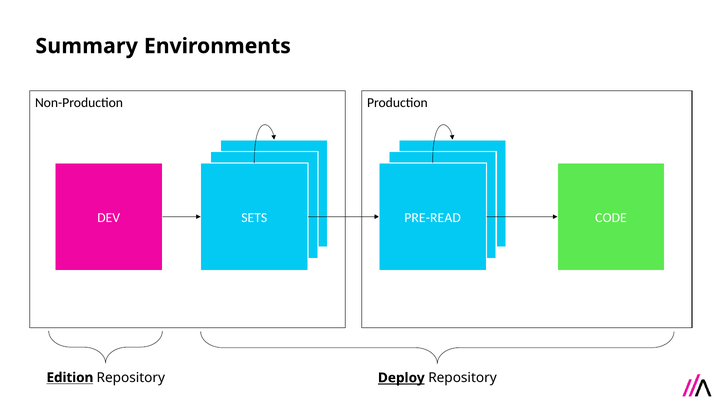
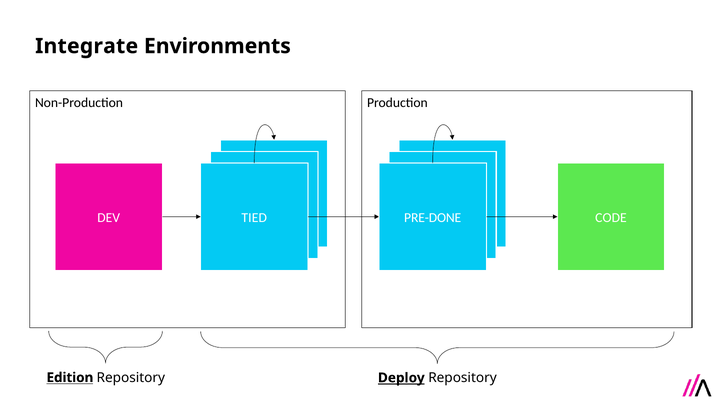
Summary: Summary -> Integrate (87, 46)
SETS: SETS -> TIED (254, 218)
PRE-READ: PRE-READ -> PRE-DONE (433, 218)
